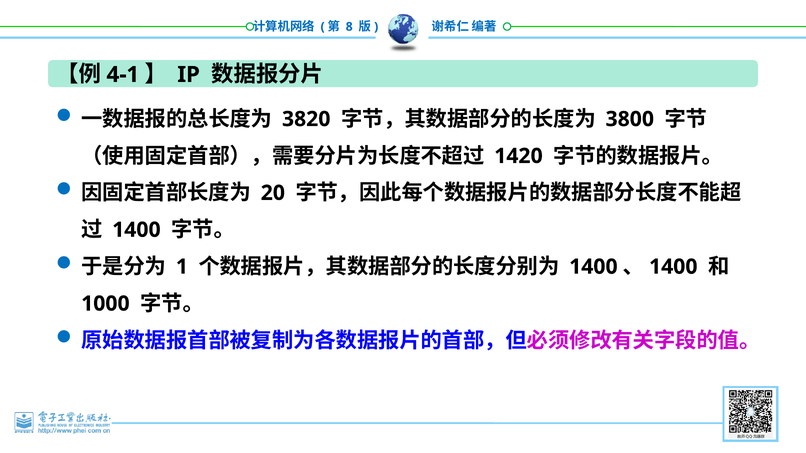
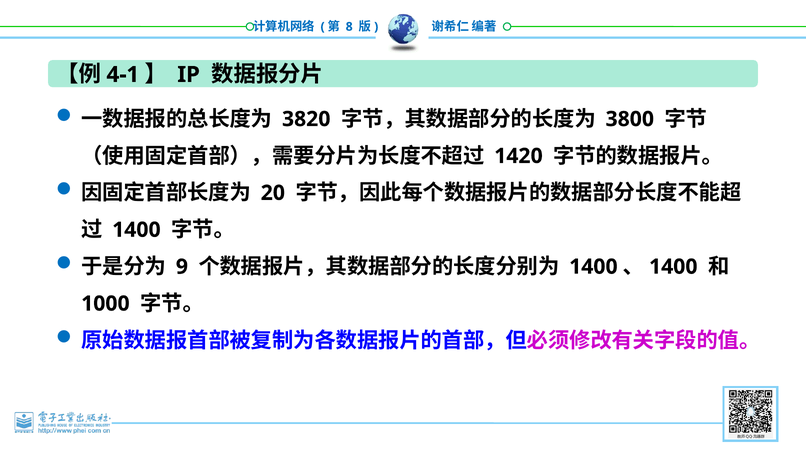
1: 1 -> 9 (182, 267)
